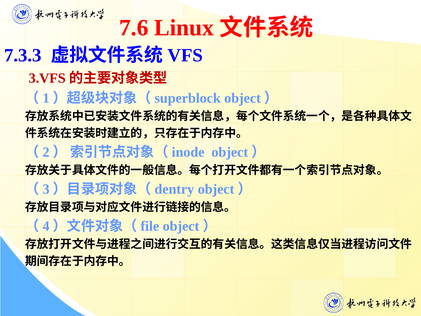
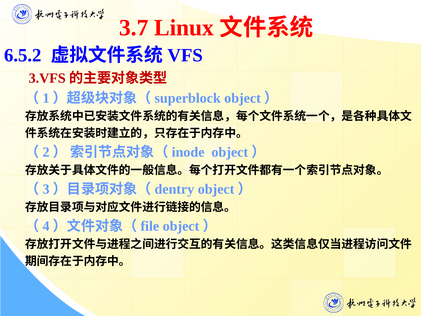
7.6: 7.6 -> 3.7 (134, 28)
7.3.3: 7.3.3 -> 6.5.2 (23, 55)
